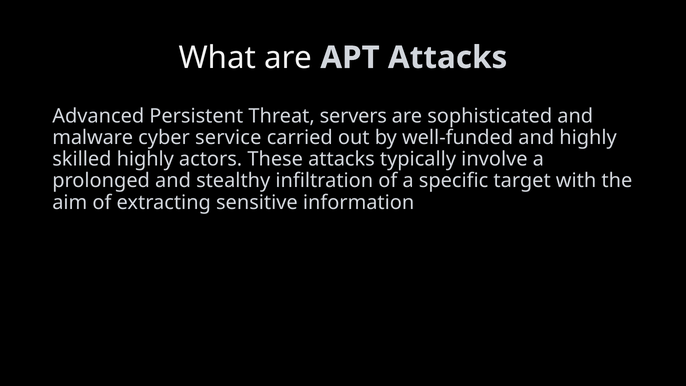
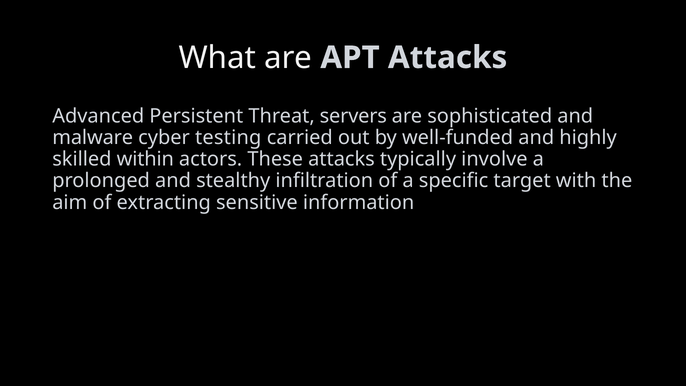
service: service -> testing (228, 138)
skilled highly: highly -> within (145, 159)
